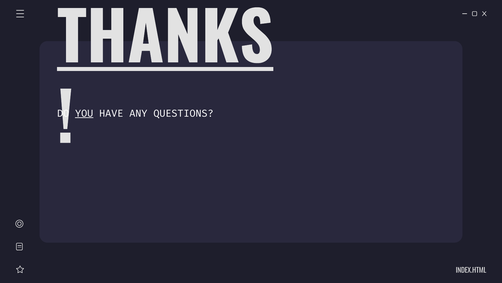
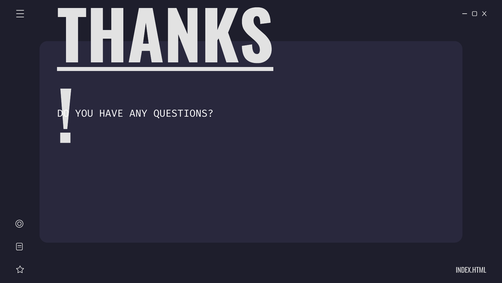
YOU underline: present -> none (84, 113)
